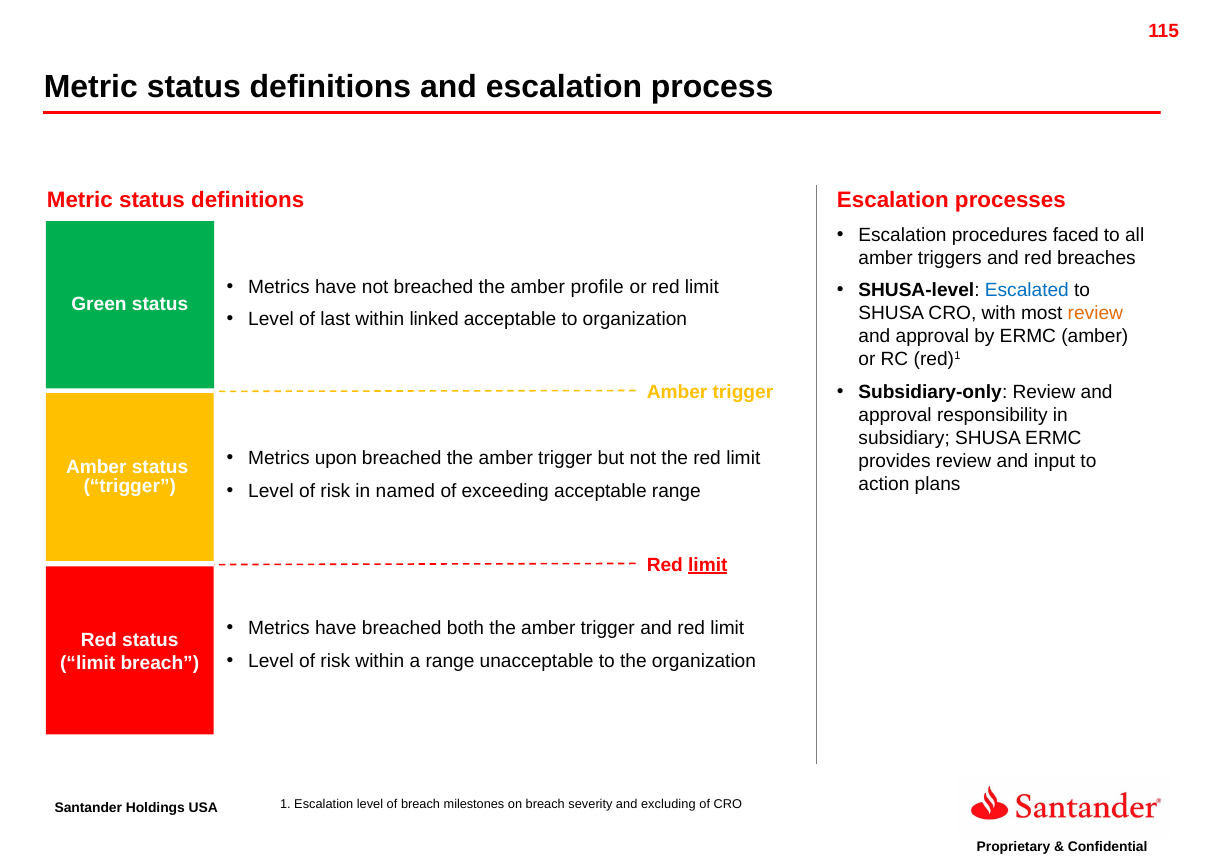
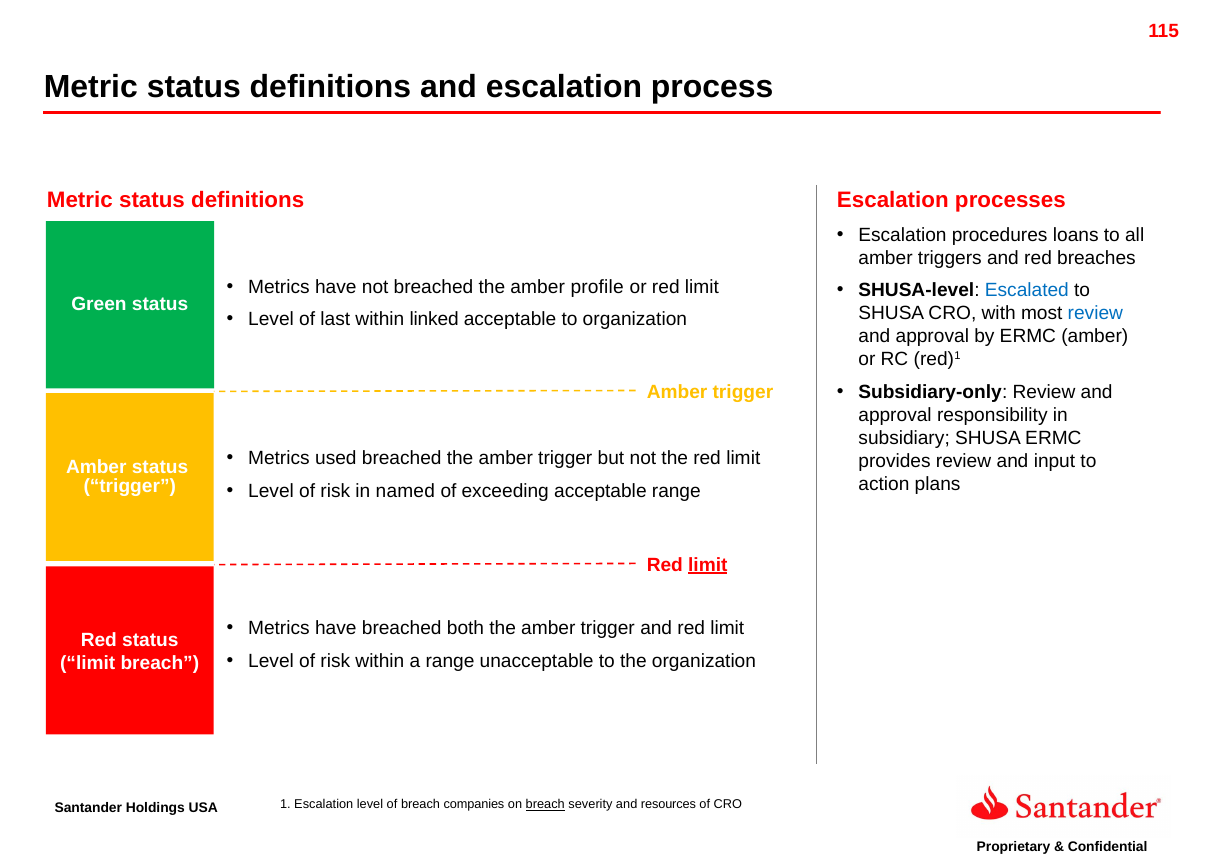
faced: faced -> loans (1076, 235)
review colour: orange -> blue (1095, 313)
upon: upon -> used (336, 458)
milestones: milestones -> companies (474, 804)
breach underline: none -> present (545, 804)
excluding: excluding -> resources (668, 804)
